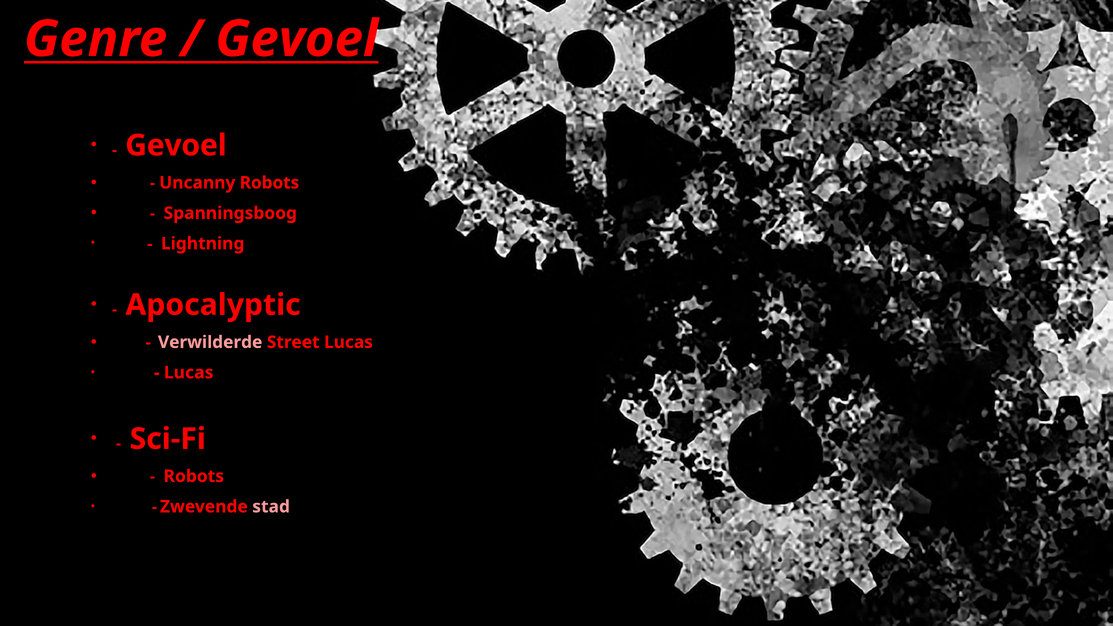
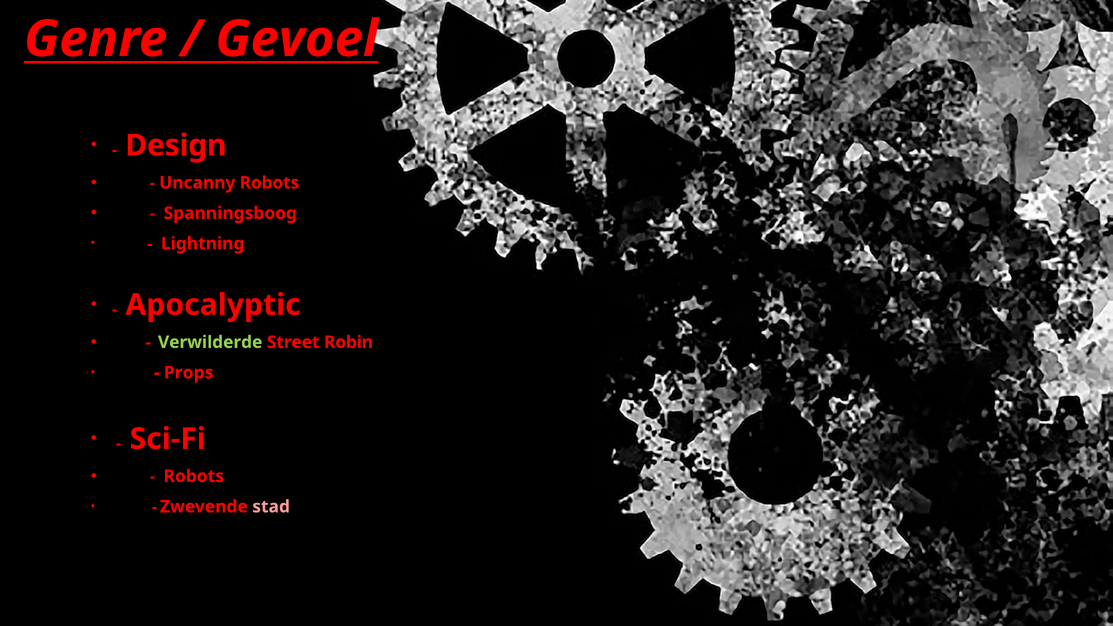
Gevoel: Gevoel -> Design (176, 145)
Verwilderde colour: pink -> light green (210, 342)
Street Lucas: Lucas -> Robin (349, 342)
Lucas: Lucas -> Props (189, 373)
